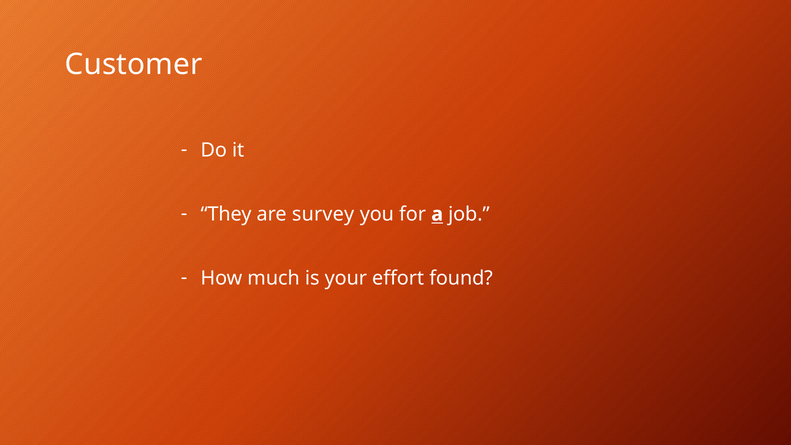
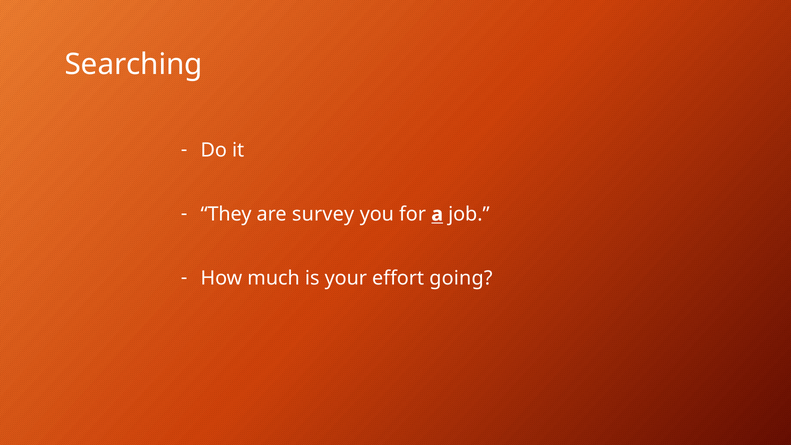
Customer: Customer -> Searching (134, 64)
found: found -> going (461, 278)
